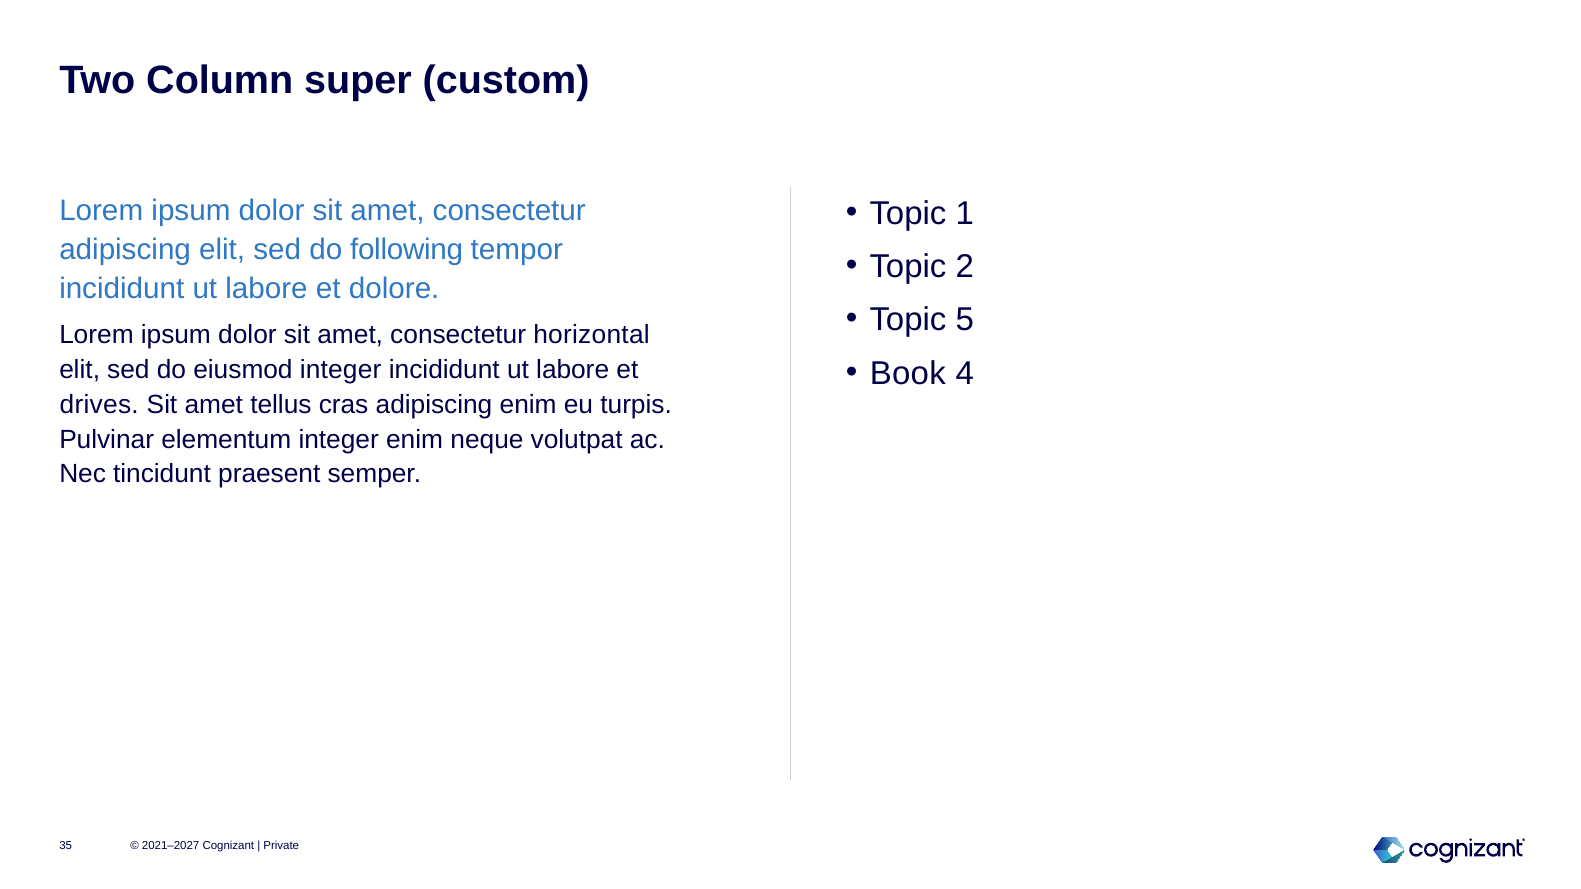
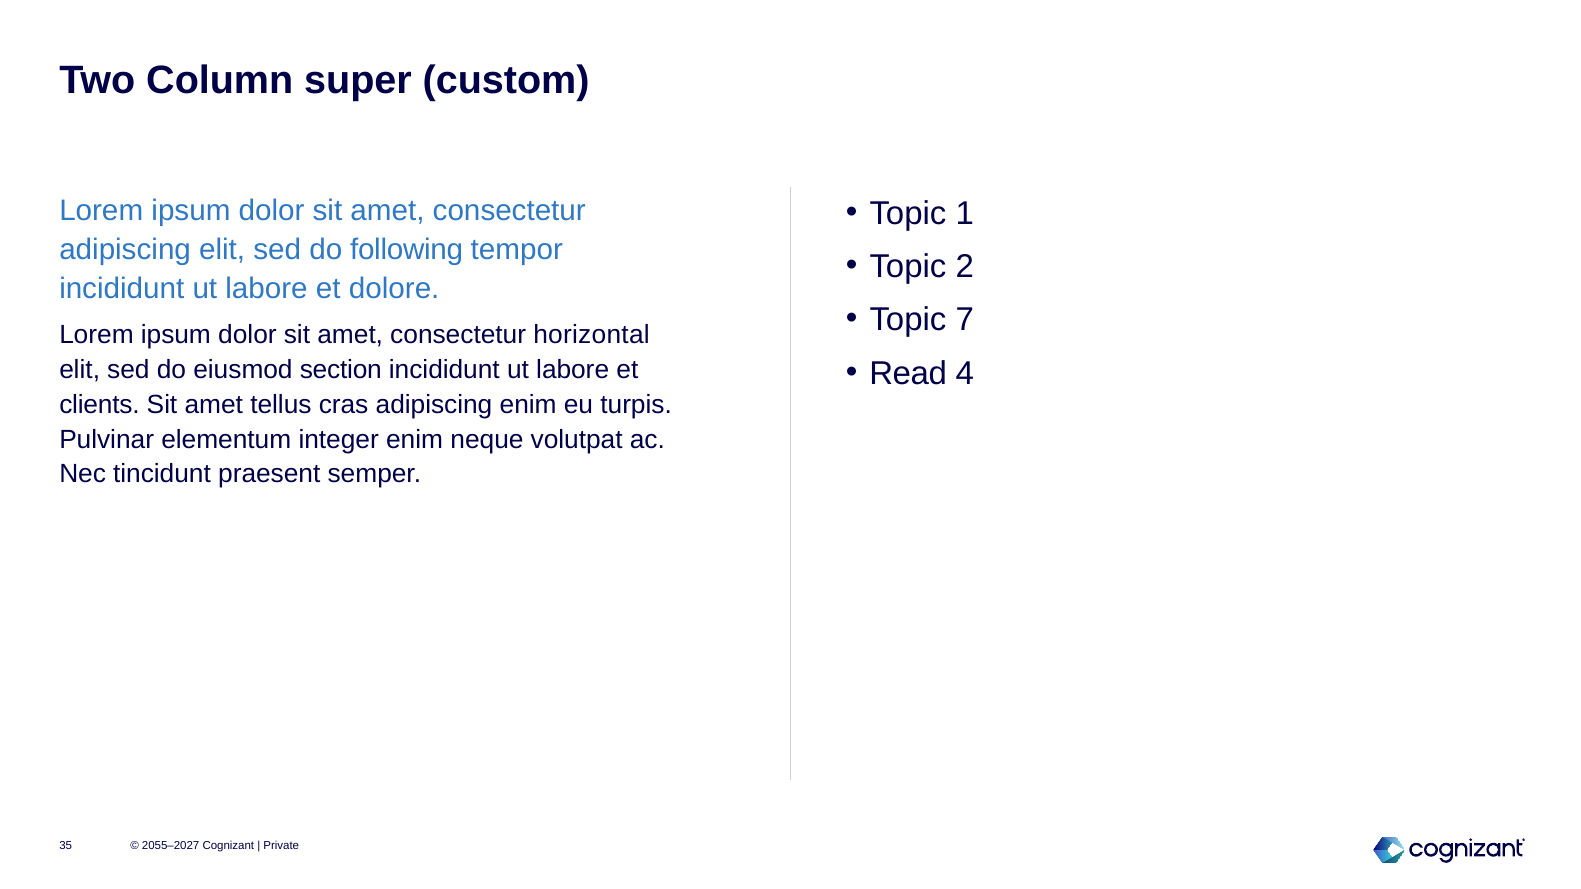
5: 5 -> 7 (965, 320)
Book: Book -> Read (908, 373)
eiusmod integer: integer -> section (341, 370)
drives: drives -> clients (99, 405)
2021–2027: 2021–2027 -> 2055–2027 (171, 846)
